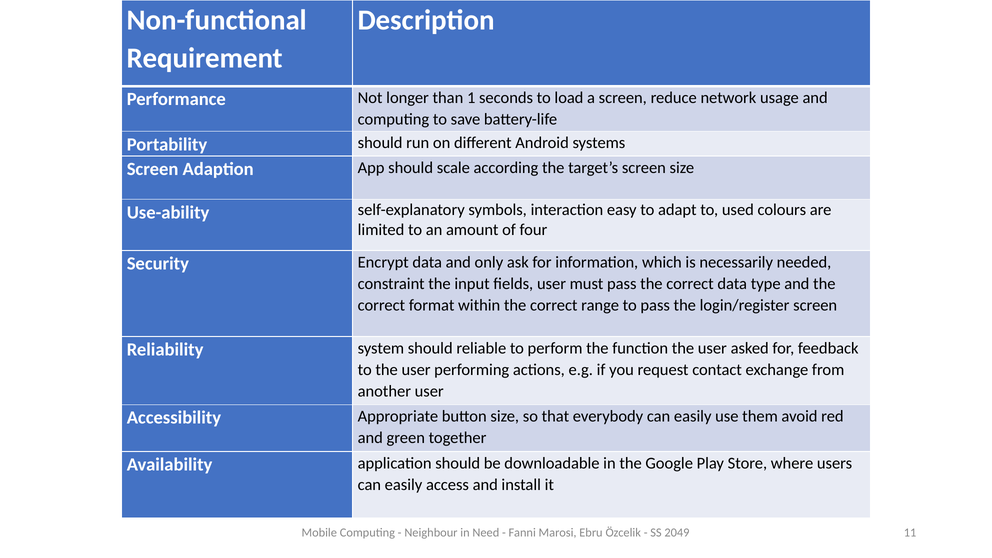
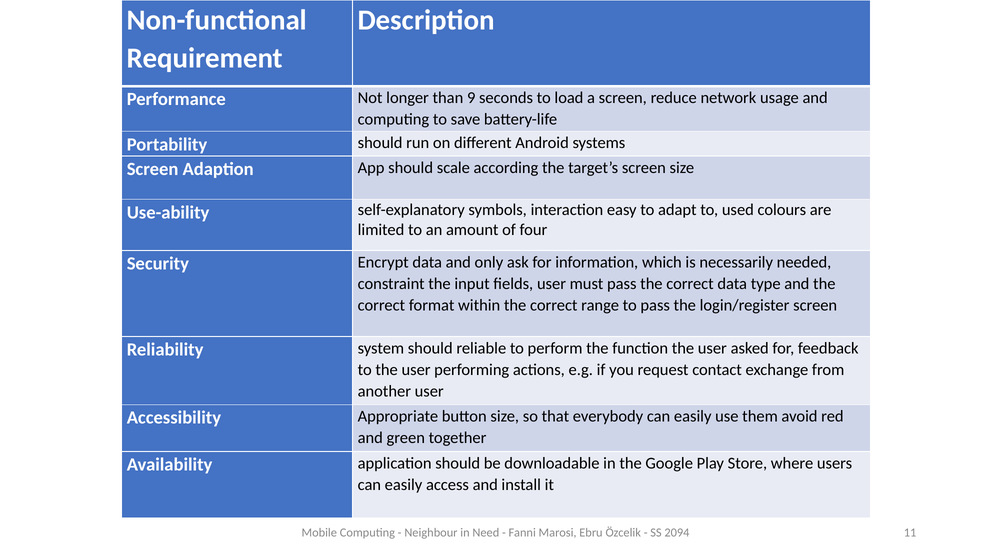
1: 1 -> 9 (471, 98)
2049: 2049 -> 2094 (677, 533)
